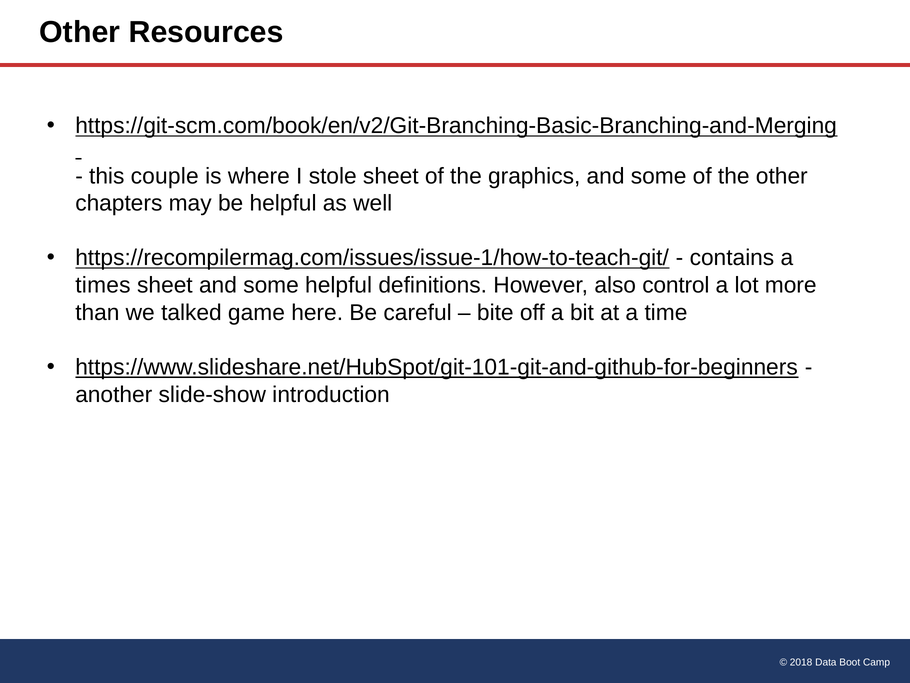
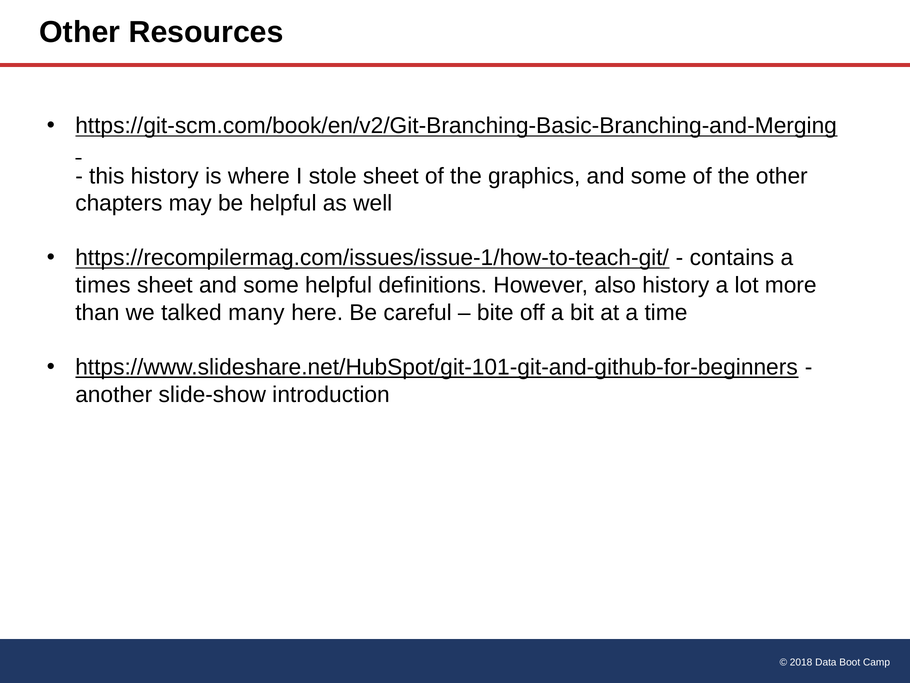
this couple: couple -> history (165, 176)
also control: control -> history (676, 285)
game: game -> many (256, 312)
